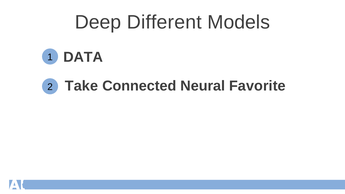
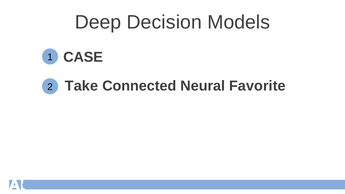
Different: Different -> Decision (164, 22)
DATA: DATA -> CASE (83, 57)
